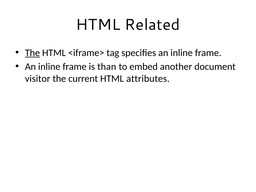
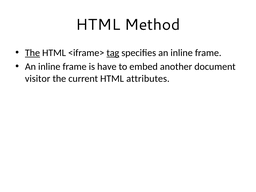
Related: Related -> Method (152, 25)
tag underline: none -> present (113, 53)
than: than -> have (107, 67)
